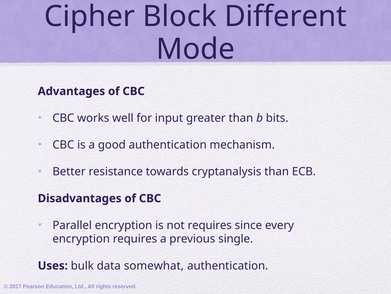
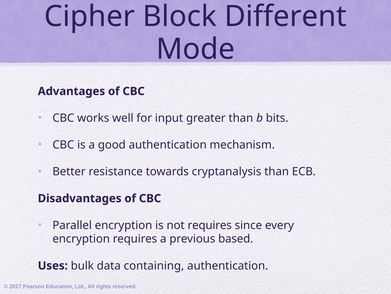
single: single -> based (236, 238)
somewhat: somewhat -> containing (154, 265)
